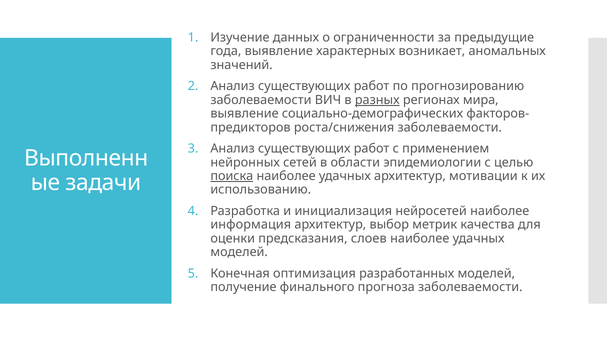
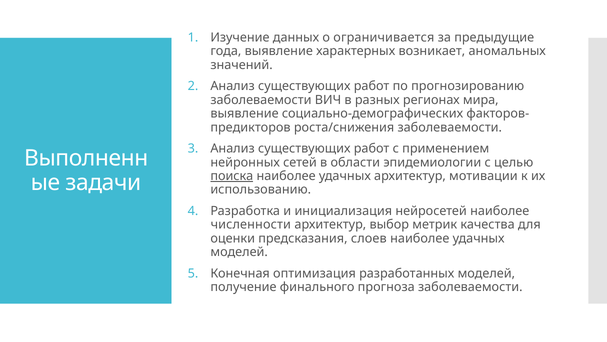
ограниченности: ограниченности -> ограничивается (384, 37)
разных underline: present -> none (377, 100)
информация: информация -> численности (251, 224)
